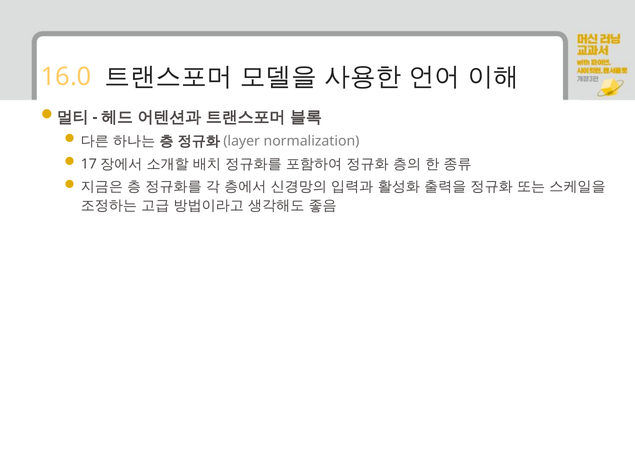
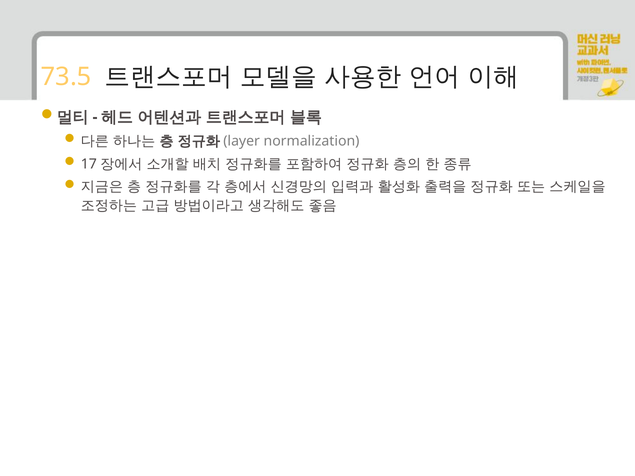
16.0: 16.0 -> 73.5 (66, 77)
